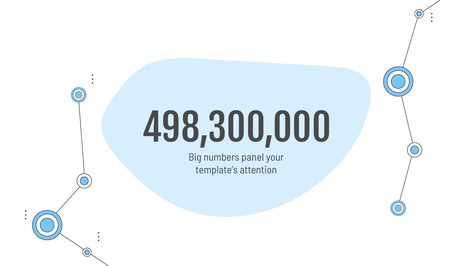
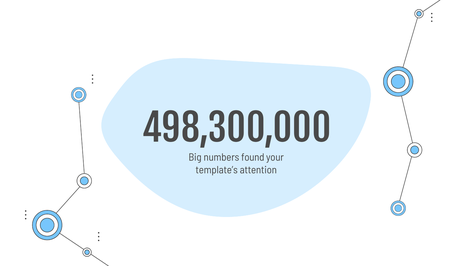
panel: panel -> found (253, 157)
